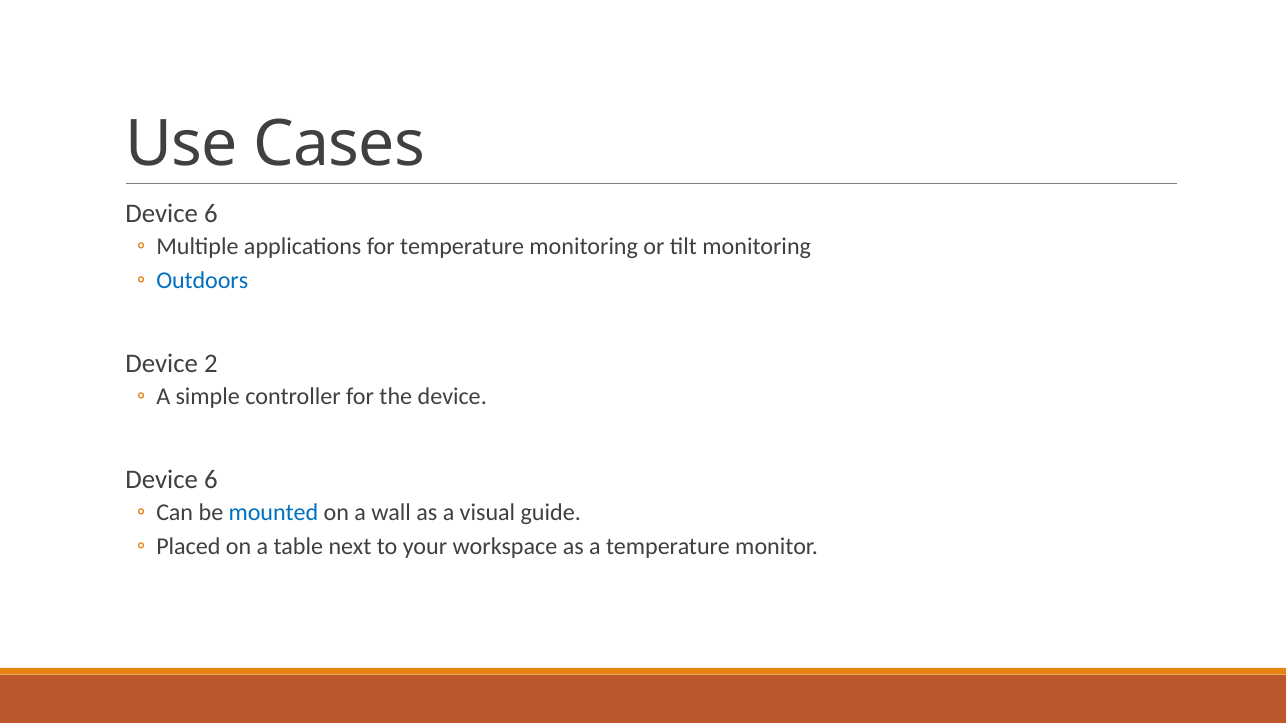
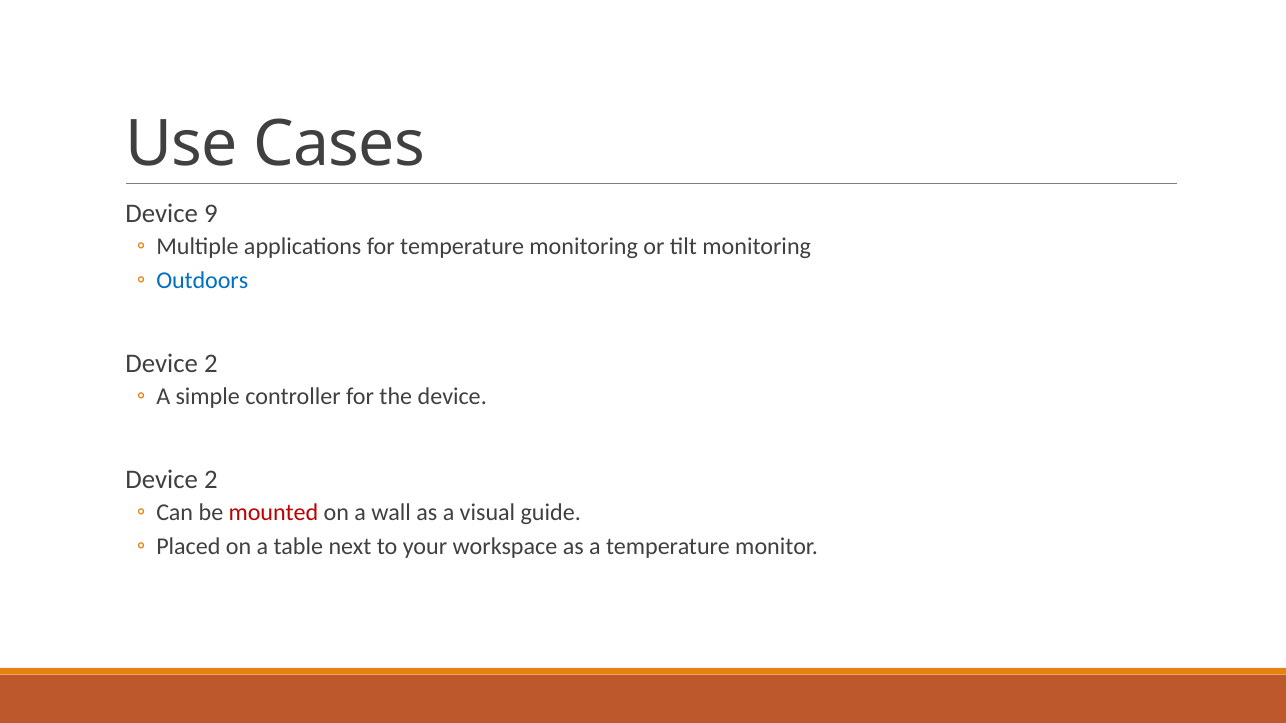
6: 6 -> 9 (211, 214)
6: 6 -> 2 (211, 480)
mounted colour: blue -> red (273, 513)
